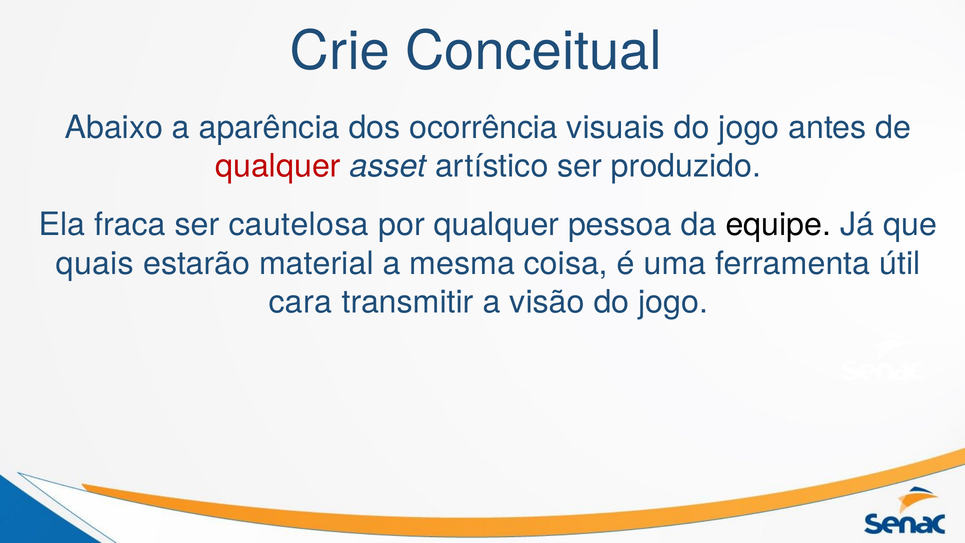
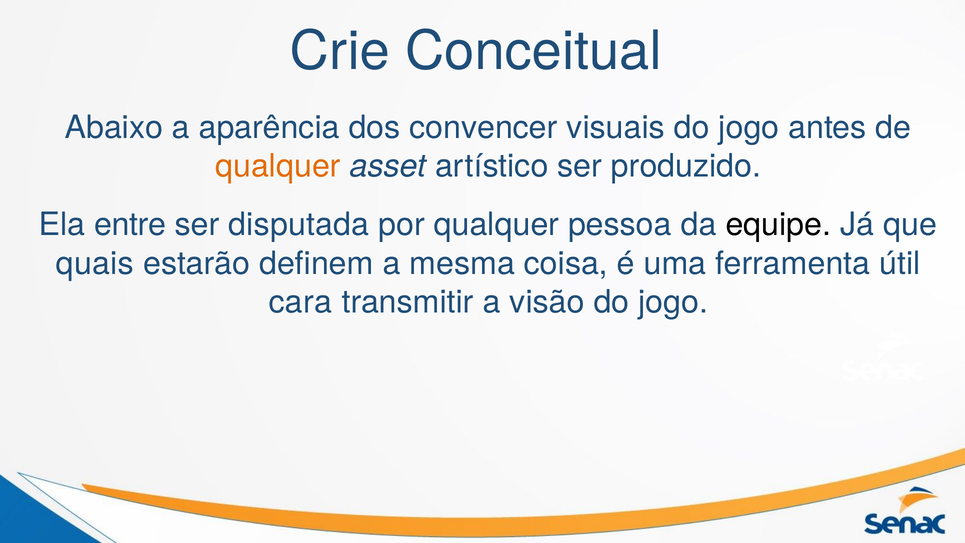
ocorrência: ocorrência -> convencer (483, 127)
qualquer colour: red -> orange (278, 166)
fraca: fraca -> entre (130, 225)
cautelosa: cautelosa -> disputada (299, 225)
material: material -> definem (316, 263)
